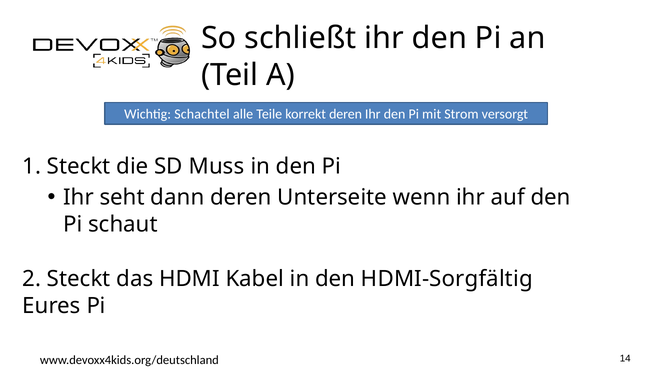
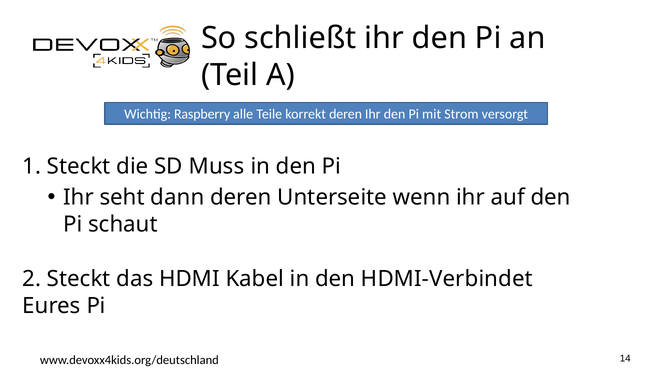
Schachtel: Schachtel -> Raspberry (202, 114)
HDMI-Sorgfältig: HDMI-Sorgfältig -> HDMI-Verbindet (447, 279)
